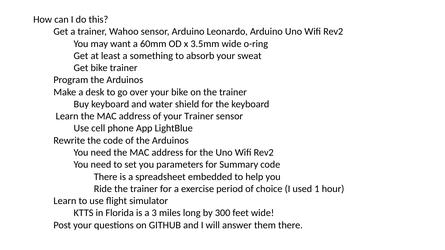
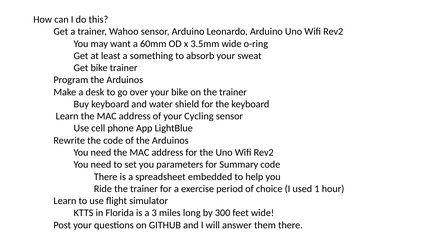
your Trainer: Trainer -> Cycling (199, 116)
